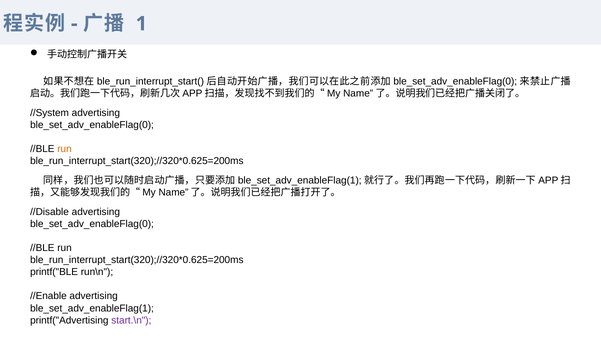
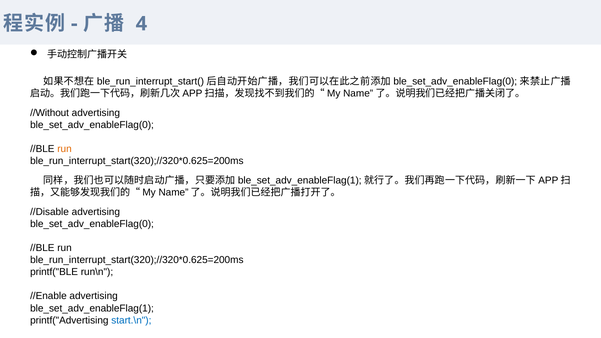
1: 1 -> 4 (141, 24)
//System: //System -> //Without (50, 113)
start.\n colour: purple -> blue (131, 320)
